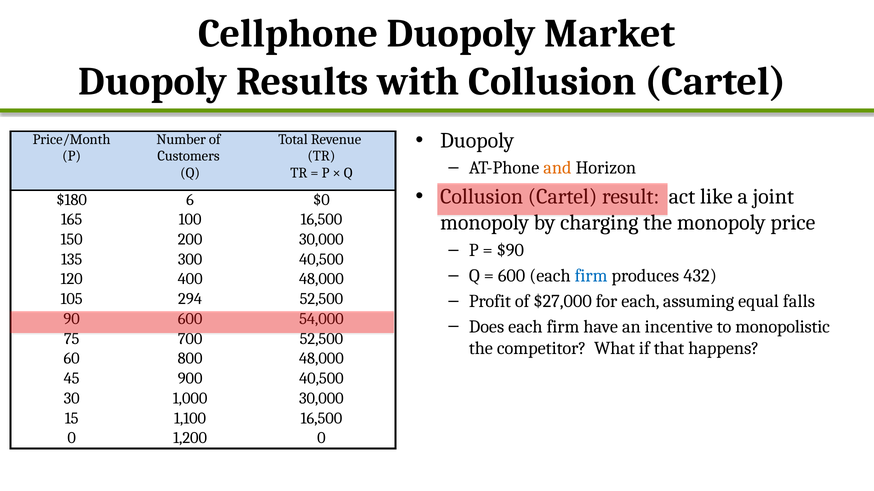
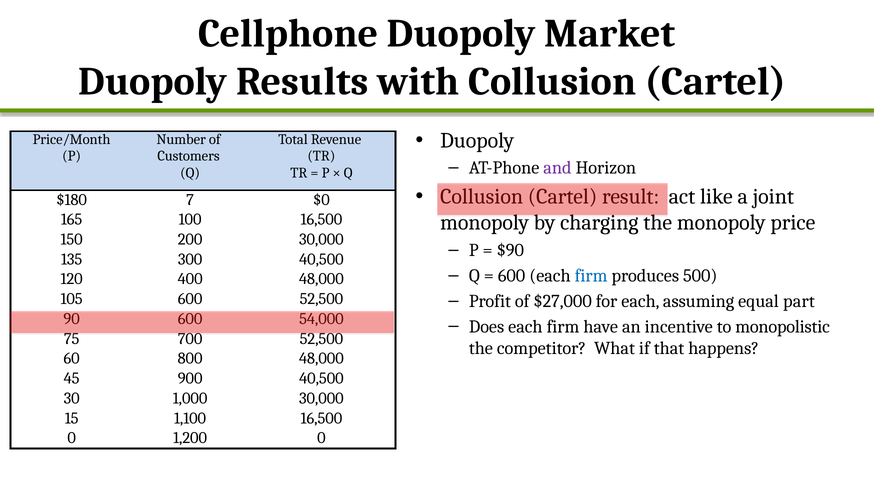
and colour: orange -> purple (557, 168)
6: 6 -> 7 (190, 200)
432: 432 -> 500 (700, 276)
falls: falls -> part (799, 301)
105 294: 294 -> 600 (190, 299)
